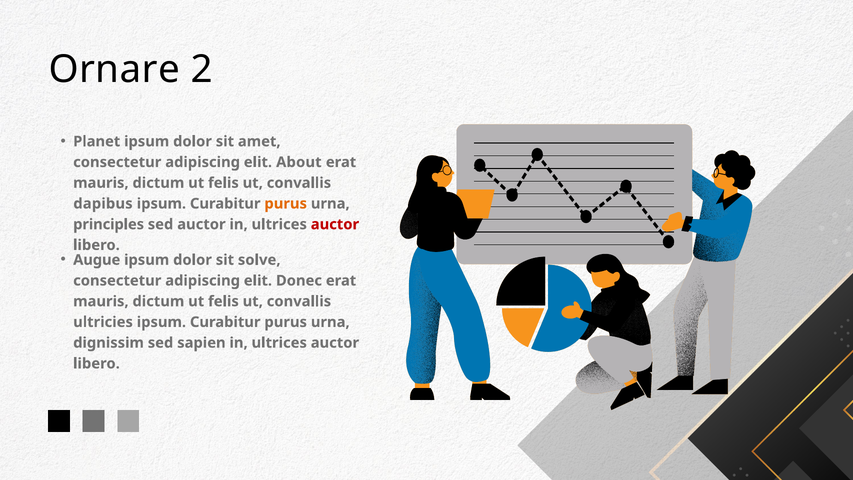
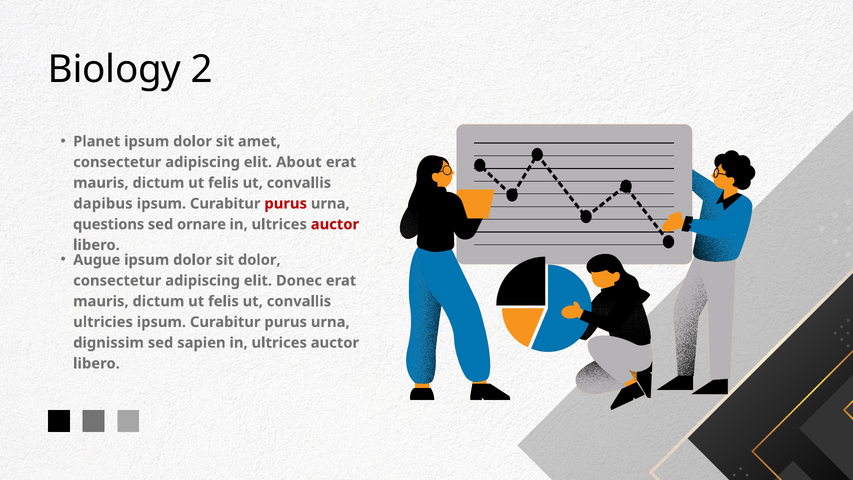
Ornare: Ornare -> Biology (115, 70)
purus colour: orange -> red (286, 204)
principles: principles -> questions (109, 224)
sed auctor: auctor -> ornare (201, 224)
sit solve: solve -> dolor (259, 260)
